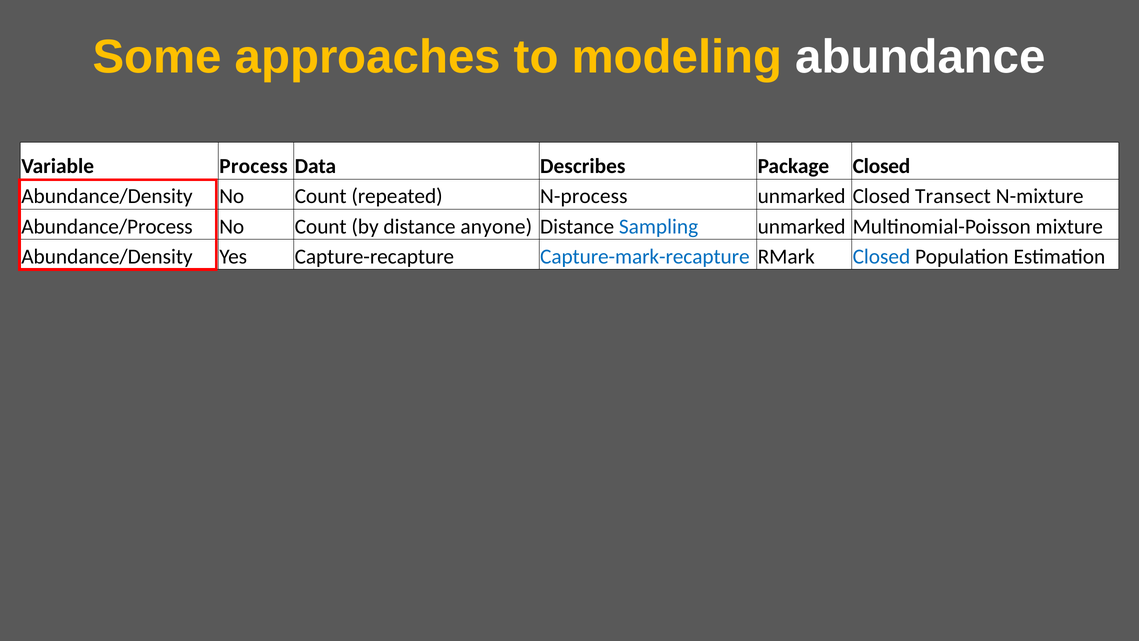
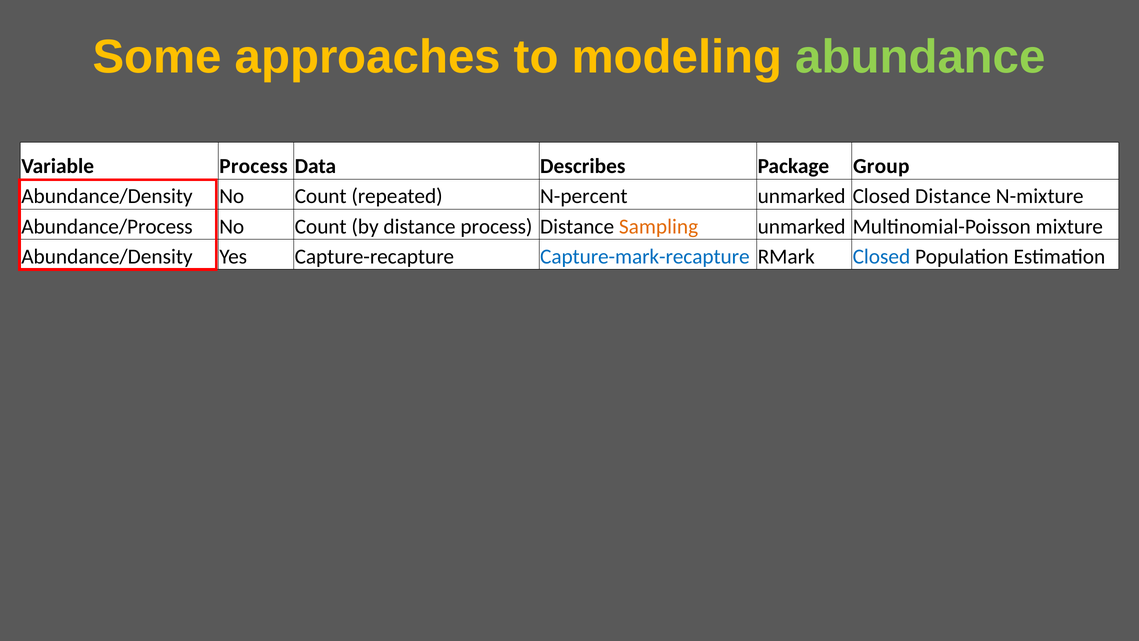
abundance colour: white -> light green (921, 57)
Package Closed: Closed -> Group (881, 166)
N-process: N-process -> N-percent (584, 196)
Closed Transect: Transect -> Distance (953, 196)
distance anyone: anyone -> process (496, 226)
Sampling colour: blue -> orange (659, 226)
